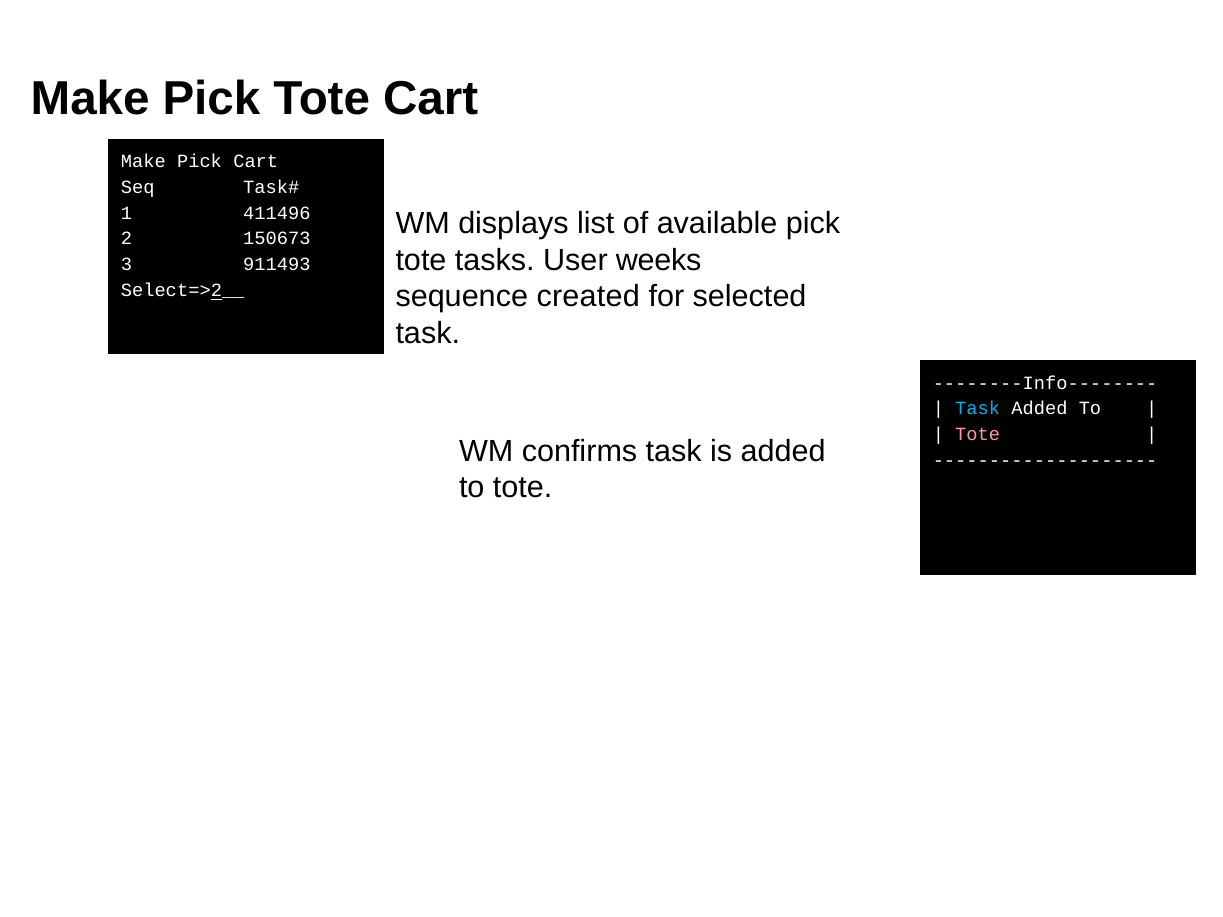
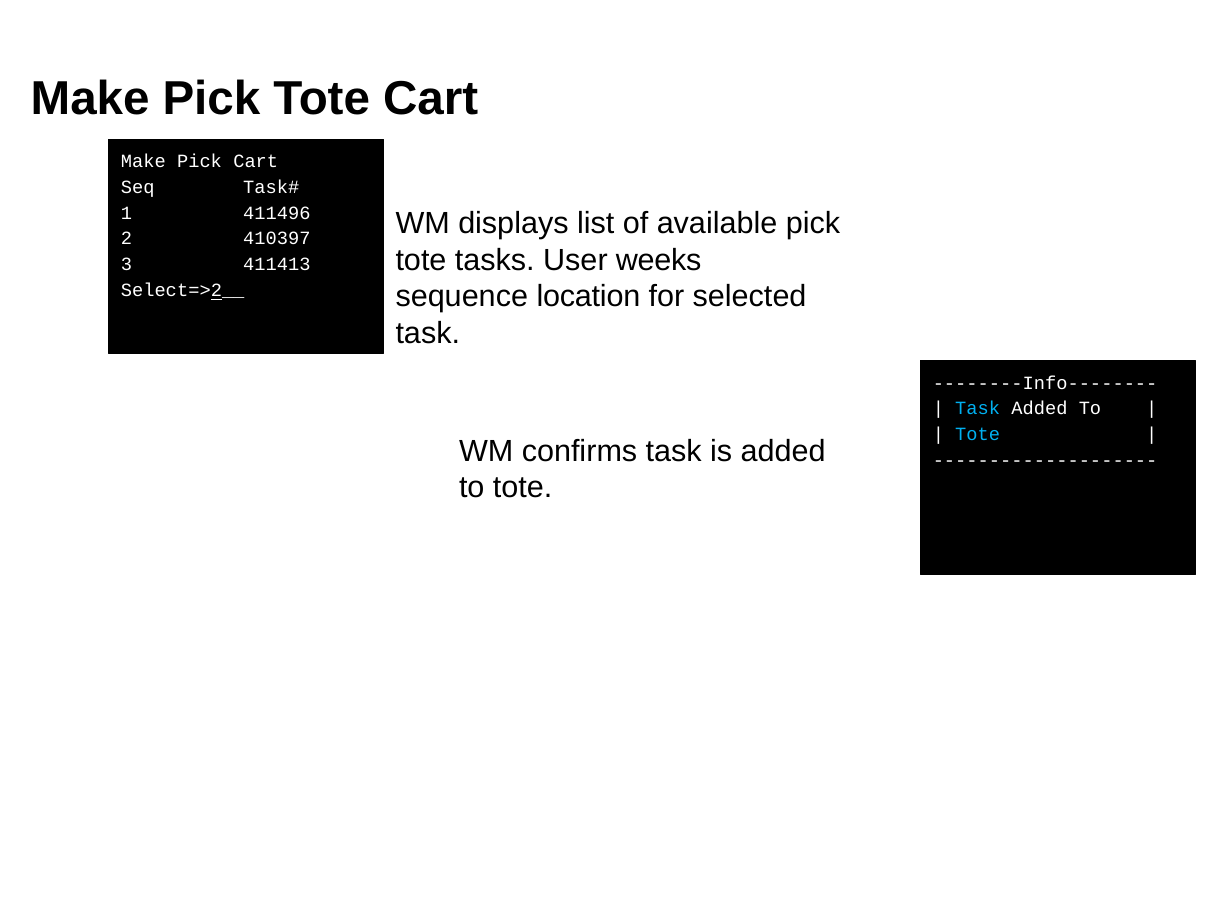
150673: 150673 -> 410397 (277, 239)
911493: 911493 -> 411413 (277, 265)
created: created -> location (588, 297)
Tote colour: pink -> light blue (978, 435)
